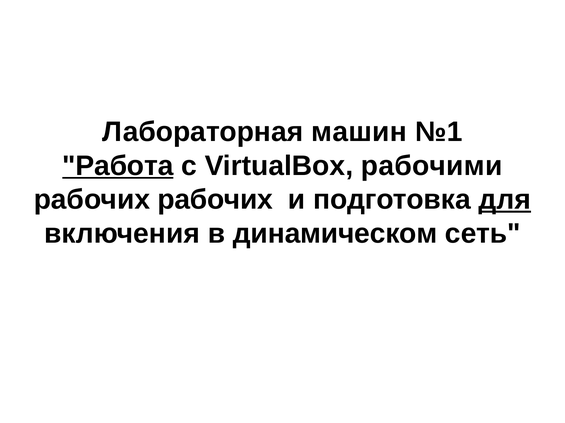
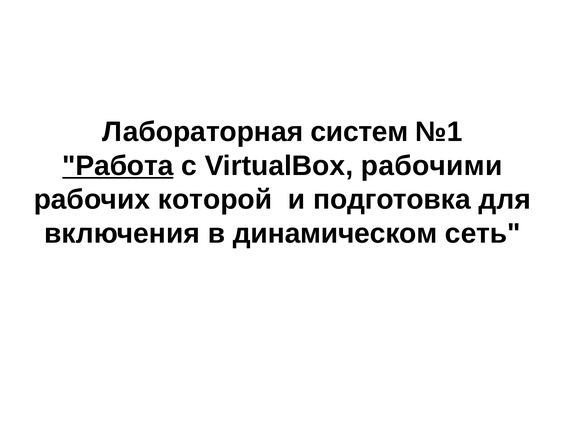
машин: машин -> систем (359, 132)
рабочих рабочих: рабочих -> которой (215, 200)
для underline: present -> none (505, 200)
